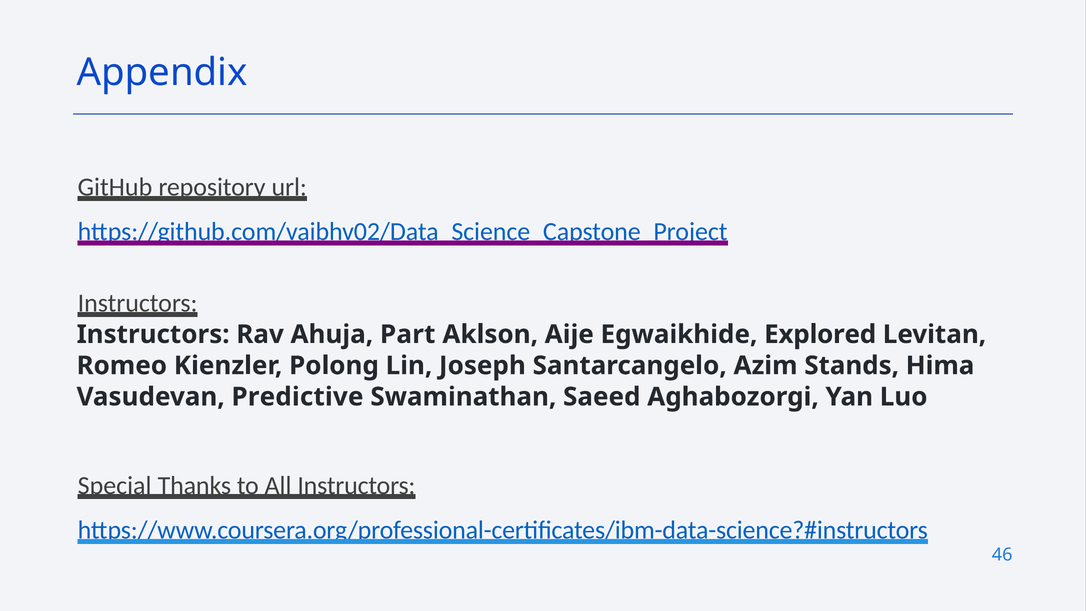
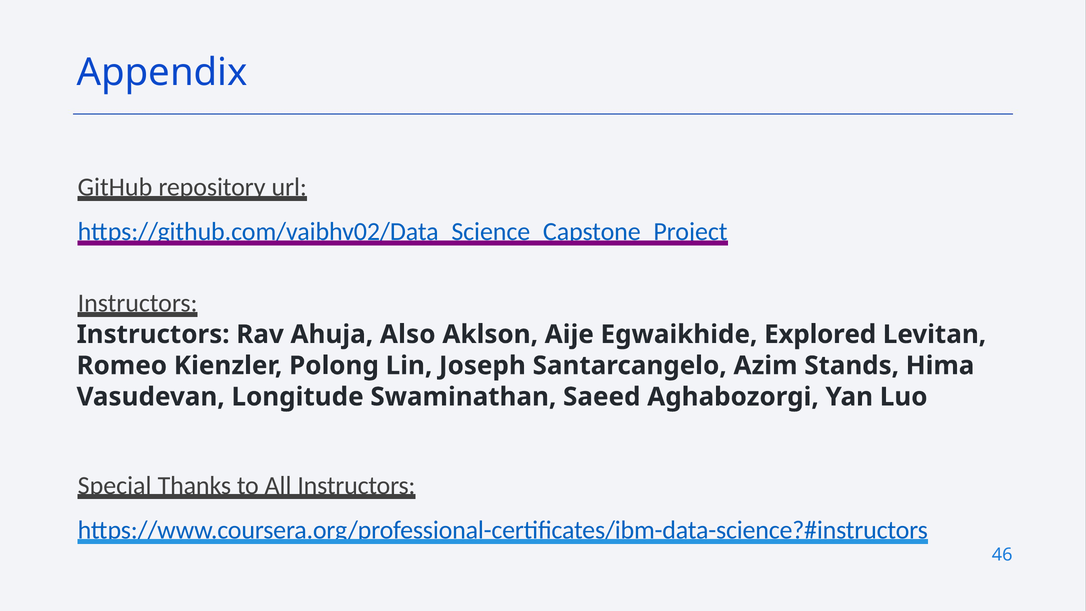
Part: Part -> Also (408, 334)
Predictive: Predictive -> Longitude (298, 397)
